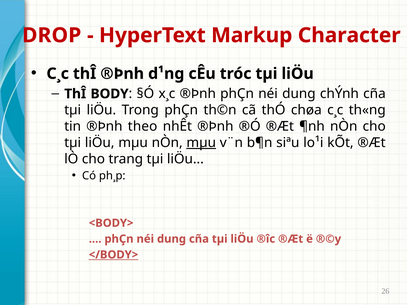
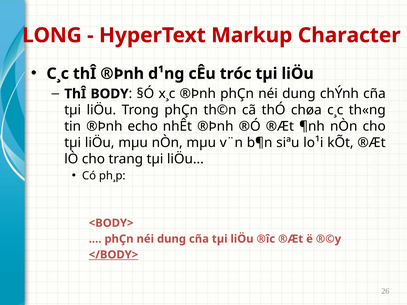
DROP: DROP -> LONG (52, 35)
theo: theo -> echo (143, 126)
mµu underline: present -> none (201, 143)
